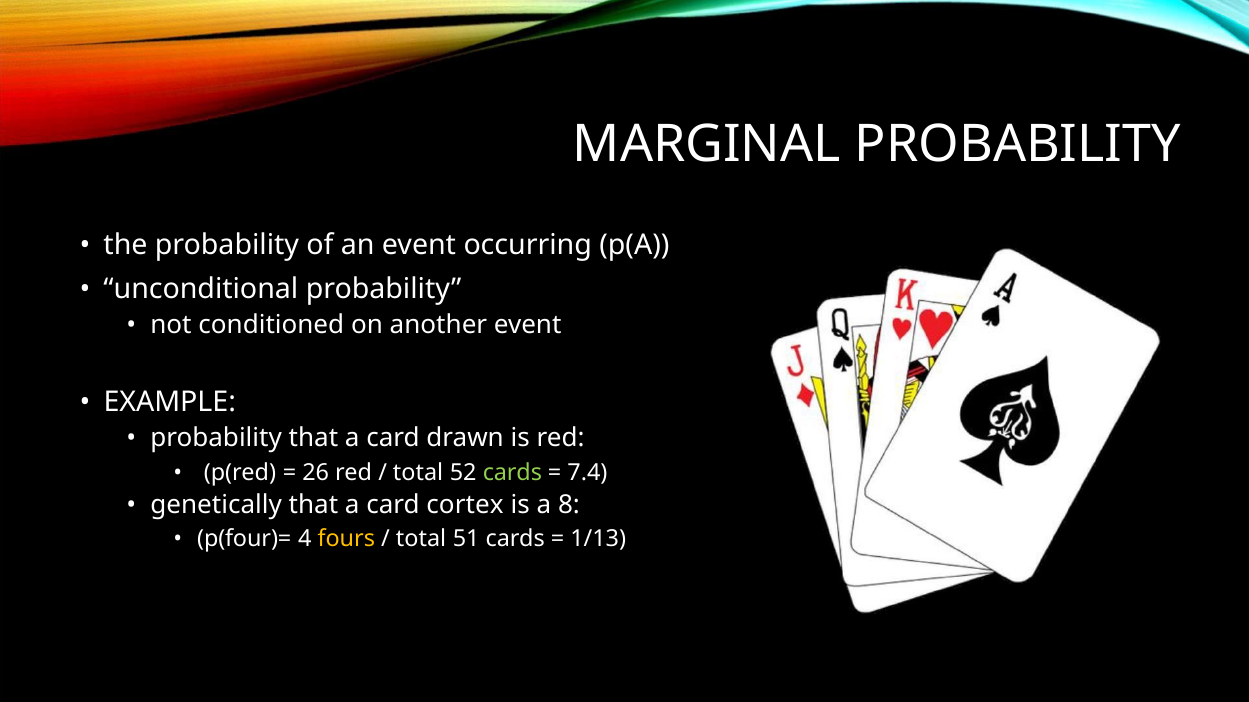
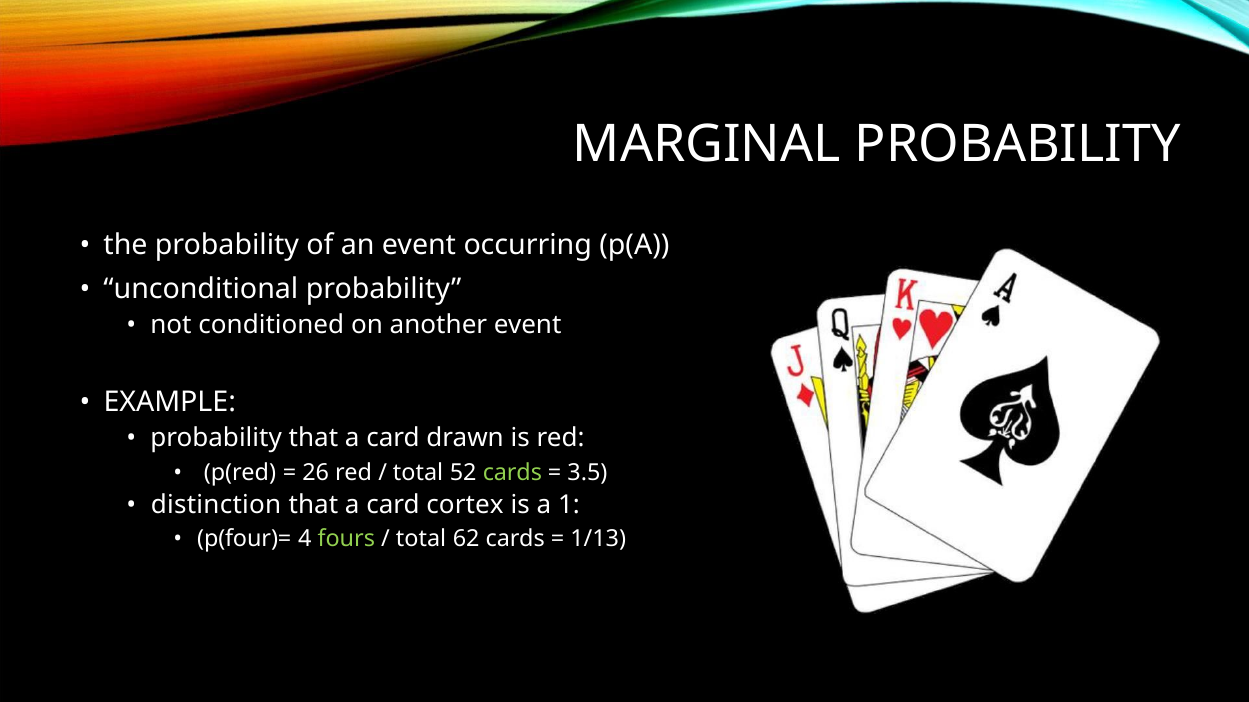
7.4: 7.4 -> 3.5 (587, 473)
genetically: genetically -> distinction (216, 505)
8: 8 -> 1 (569, 505)
fours colour: yellow -> light green (346, 540)
51: 51 -> 62 (466, 540)
